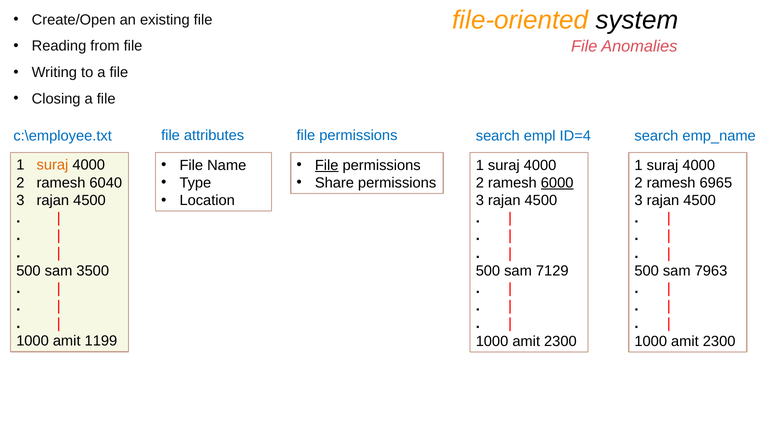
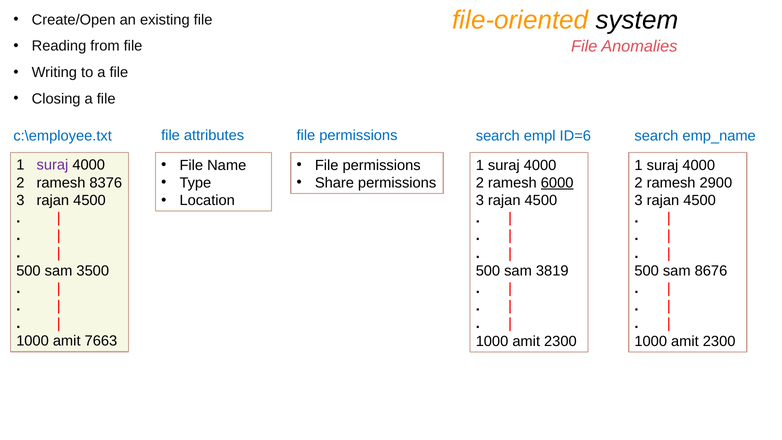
ID=4: ID=4 -> ID=6 (575, 136)
File underline: present -> none (327, 165)
suraj colour: orange -> purple (52, 165)
6040: 6040 -> 8376 (106, 183)
6965: 6965 -> 2900 (716, 183)
7129: 7129 -> 3819 (552, 271)
7963: 7963 -> 8676 (711, 271)
1199: 1199 -> 7663 (101, 341)
